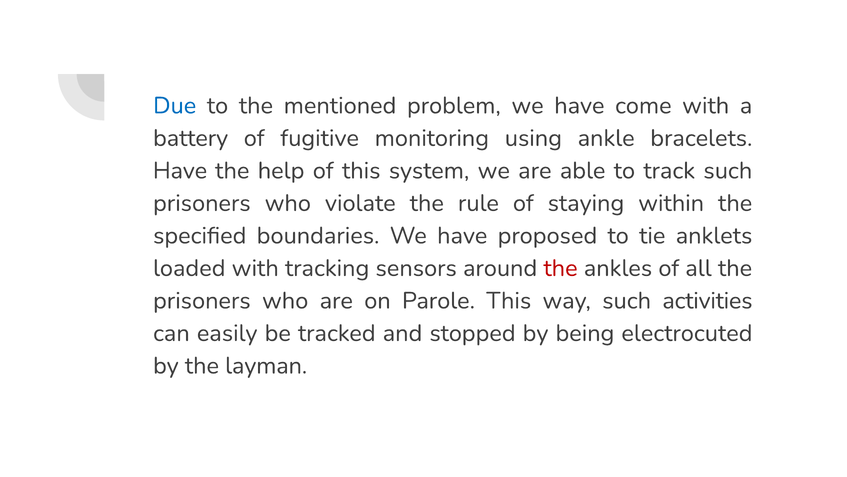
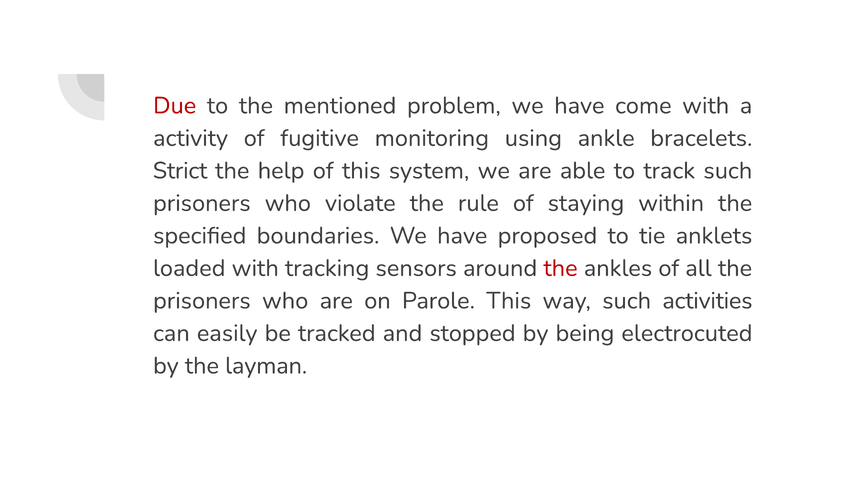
Due colour: blue -> red (175, 105)
battery: battery -> activity (191, 138)
Have: Have -> Strict (180, 170)
